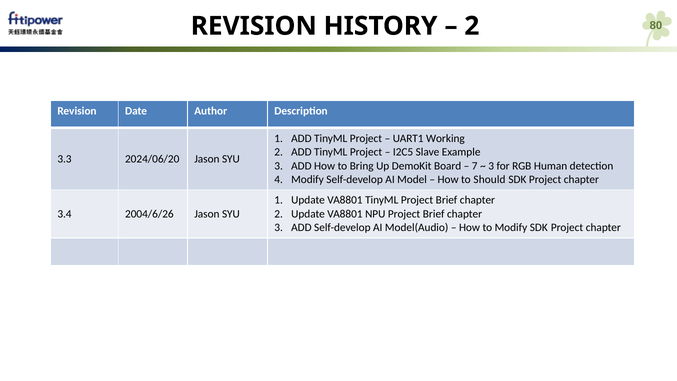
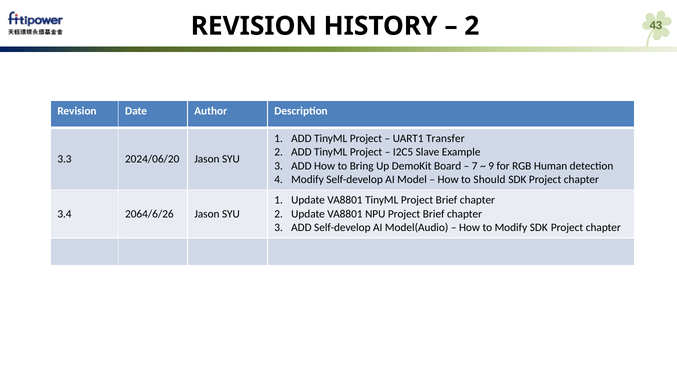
80: 80 -> 43 (656, 25)
Working: Working -> Transfer (445, 138)
3: 3 -> 9 (491, 166)
2004/6/26: 2004/6/26 -> 2064/6/26 (149, 214)
